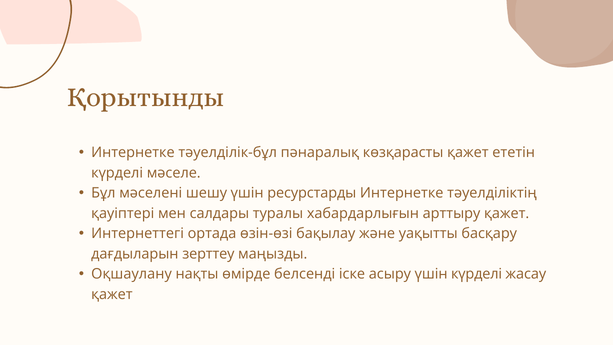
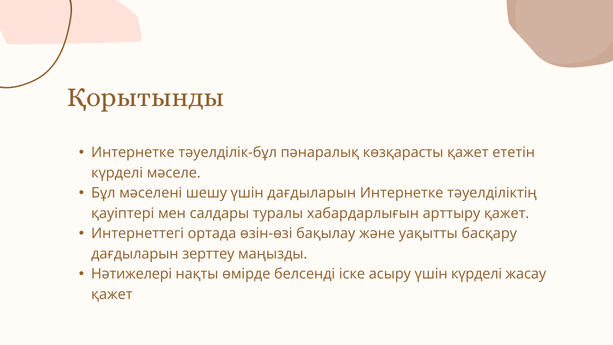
үшін ресурстарды: ресурстарды -> дағдыларын (312, 193)
Оқшаулану: Оқшаулану -> Нәтижелері (132, 274)
